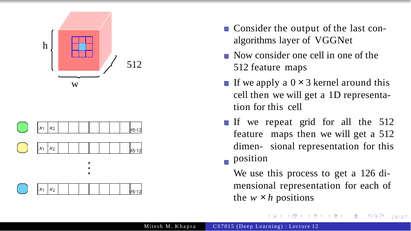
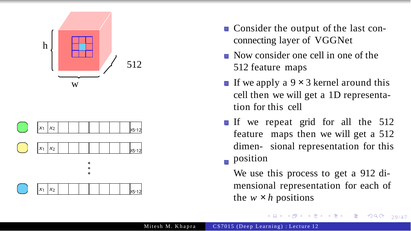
algorithms: algorithms -> connecting (255, 40)
0: 0 -> 9 (293, 83)
126: 126 -> 912 (368, 173)
